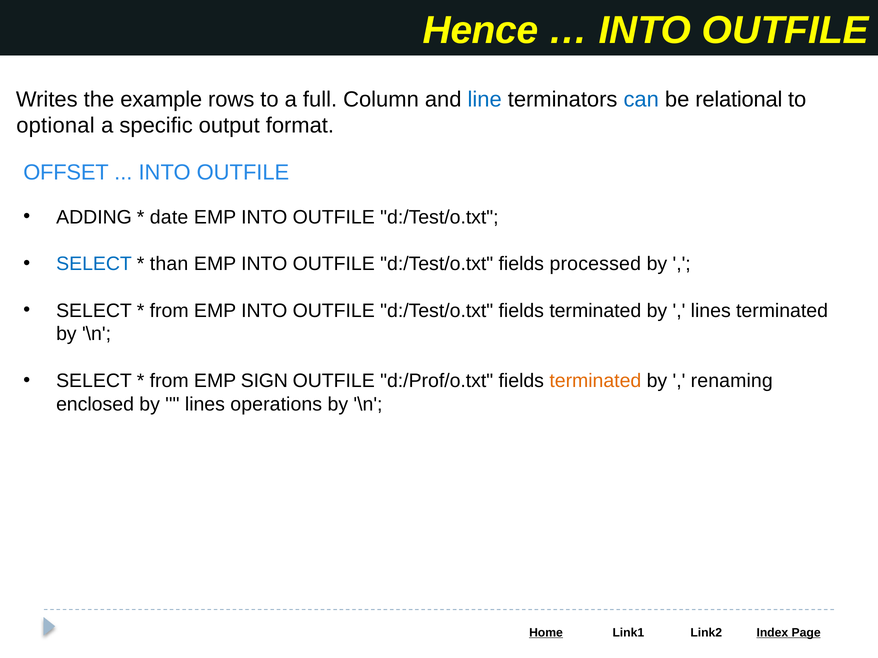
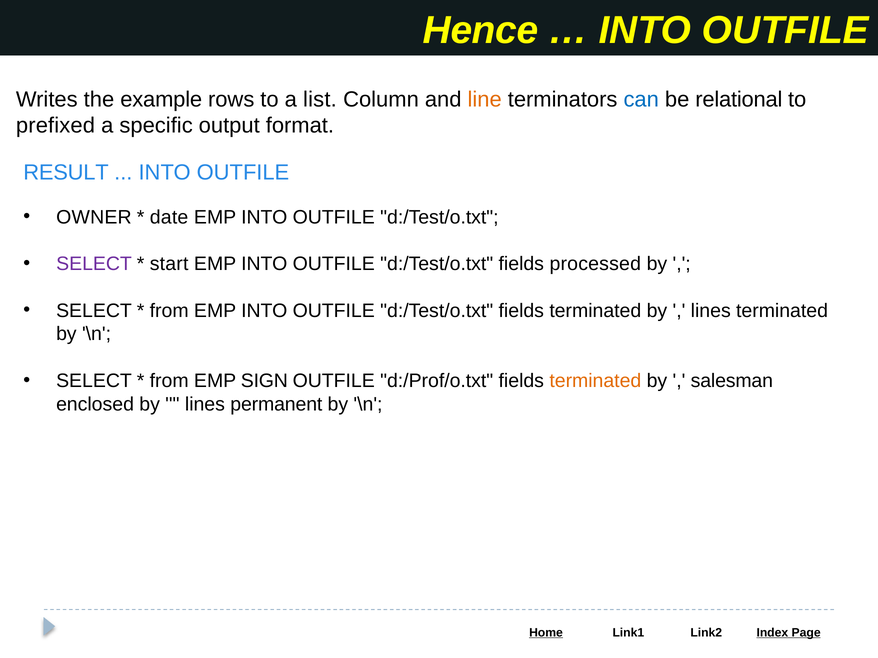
full: full -> list (320, 99)
line colour: blue -> orange (485, 99)
optional: optional -> prefixed (55, 126)
OFFSET: OFFSET -> RESULT (66, 172)
ADDING: ADDING -> OWNER (94, 217)
SELECT colour: blue -> purple (94, 264)
than: than -> start (169, 264)
renaming: renaming -> salesman (732, 381)
operations: operations -> permanent (276, 404)
